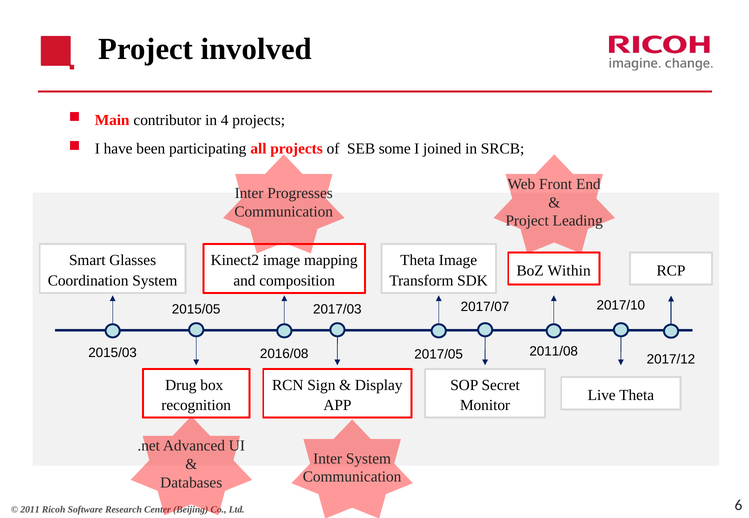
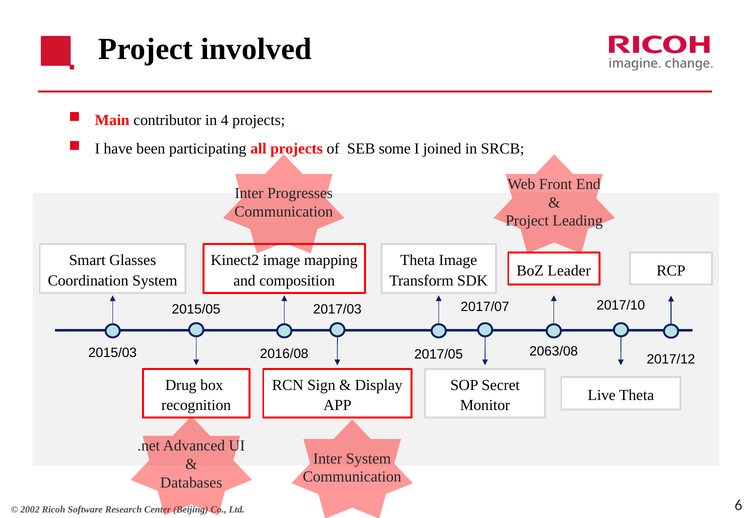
Within: Within -> Leader (569, 271)
2011/08: 2011/08 -> 2063/08 (554, 352)
2011: 2011 -> 2002 (30, 510)
